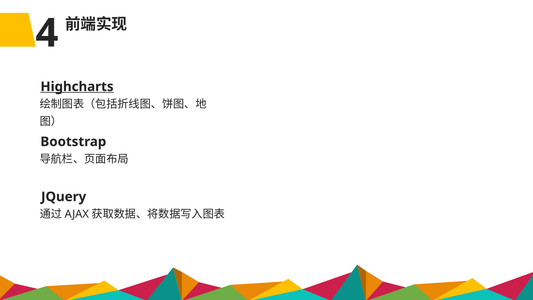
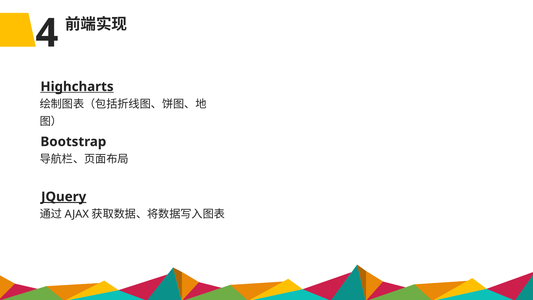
JQuery underline: none -> present (64, 197)
